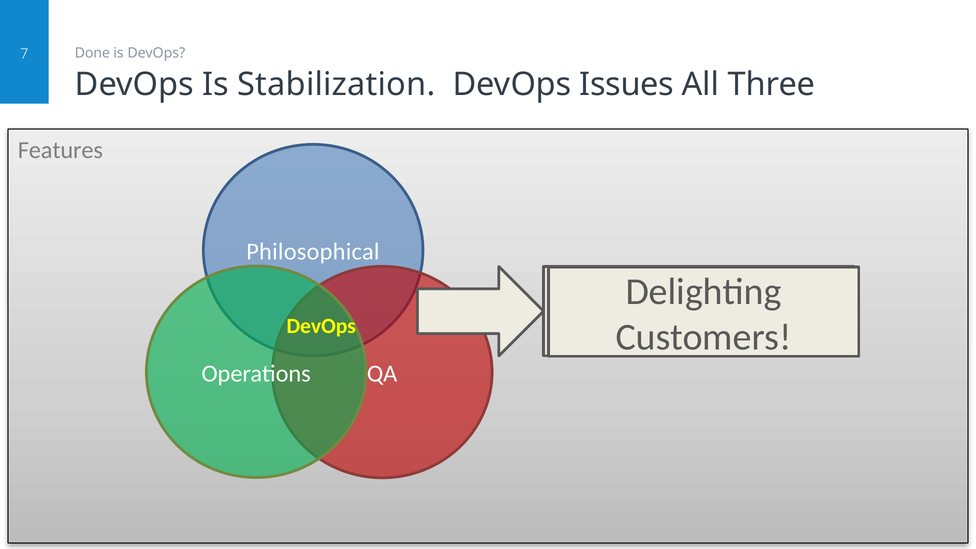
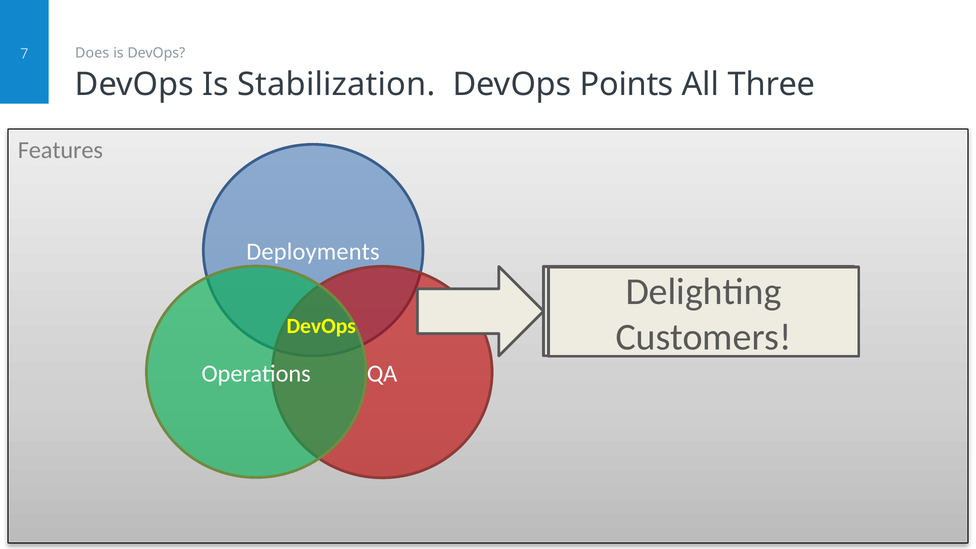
Done: Done -> Does (92, 53)
Issues: Issues -> Points (627, 85)
Philosophical: Philosophical -> Deployments (313, 252)
